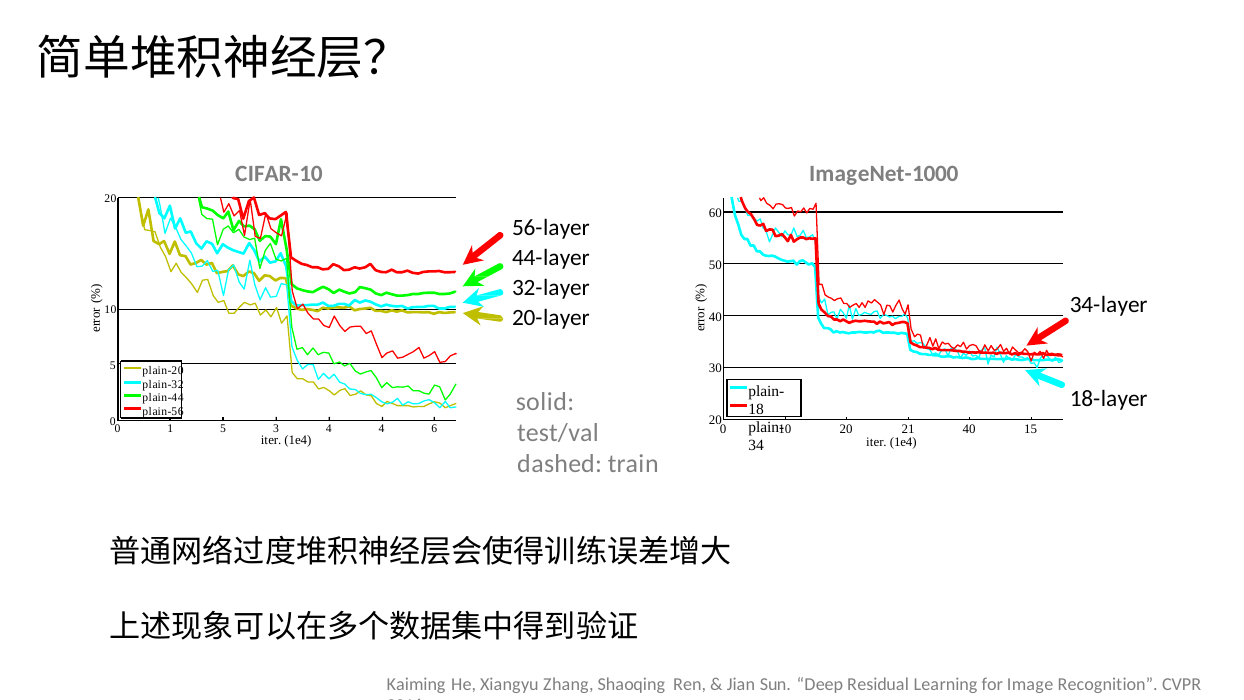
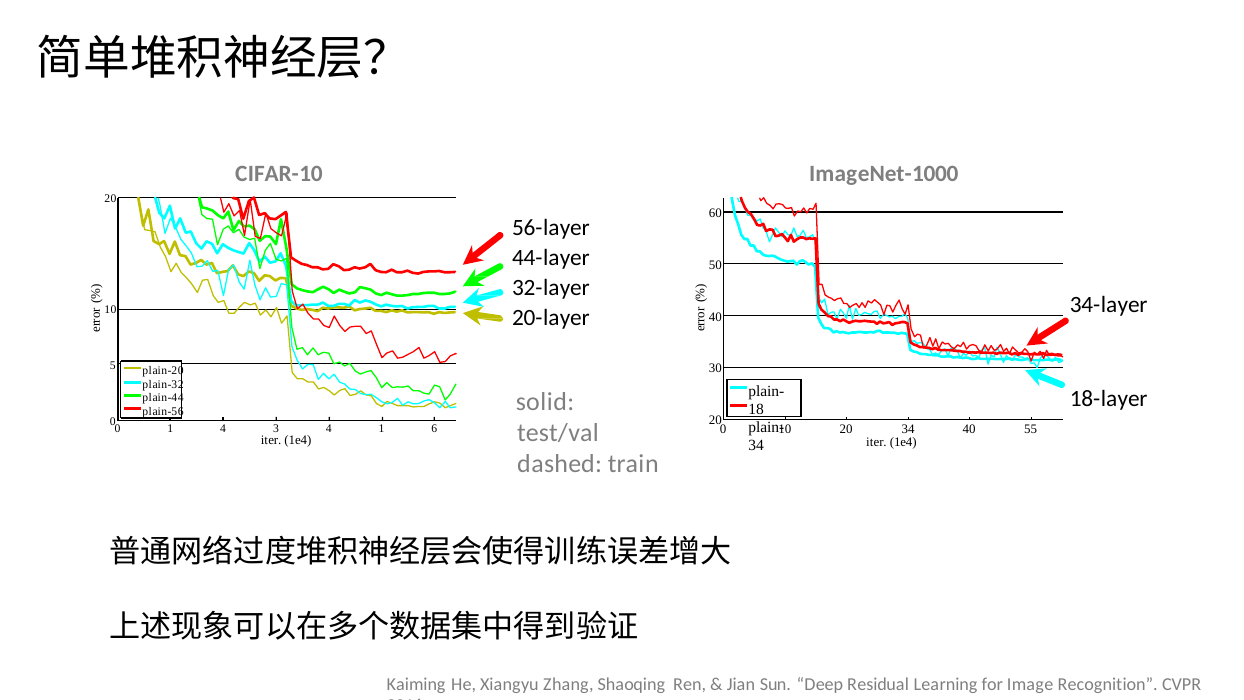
1 5: 5 -> 4 (223, 428)
4 4: 4 -> 1 (382, 428)
20 21: 21 -> 34 (908, 429)
15: 15 -> 55 (1031, 429)
